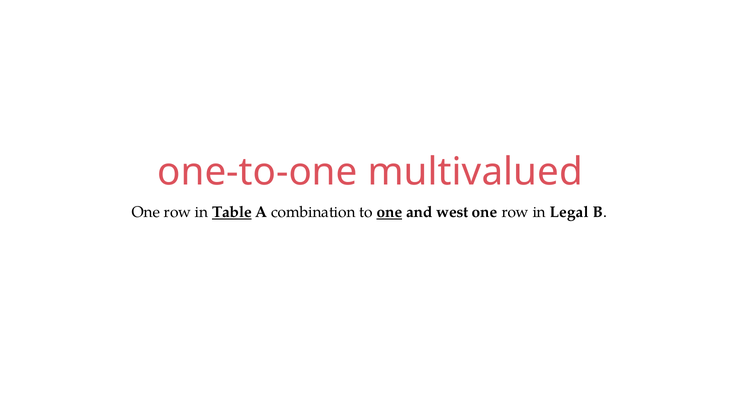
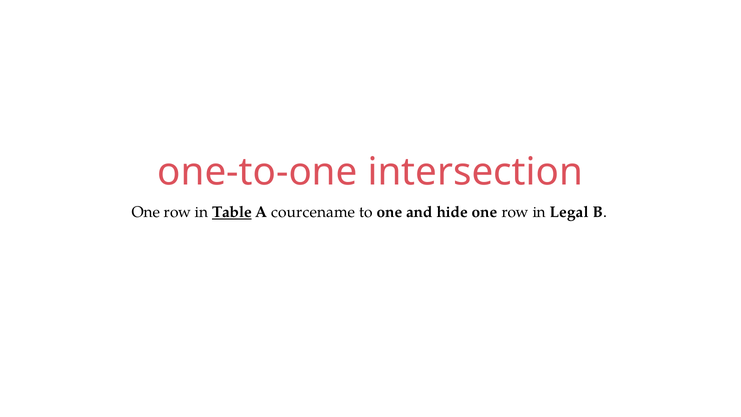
multivalued: multivalued -> intersection (475, 172)
combination: combination -> courcename (313, 212)
one underline: present -> none (389, 212)
west: west -> hide (452, 212)
